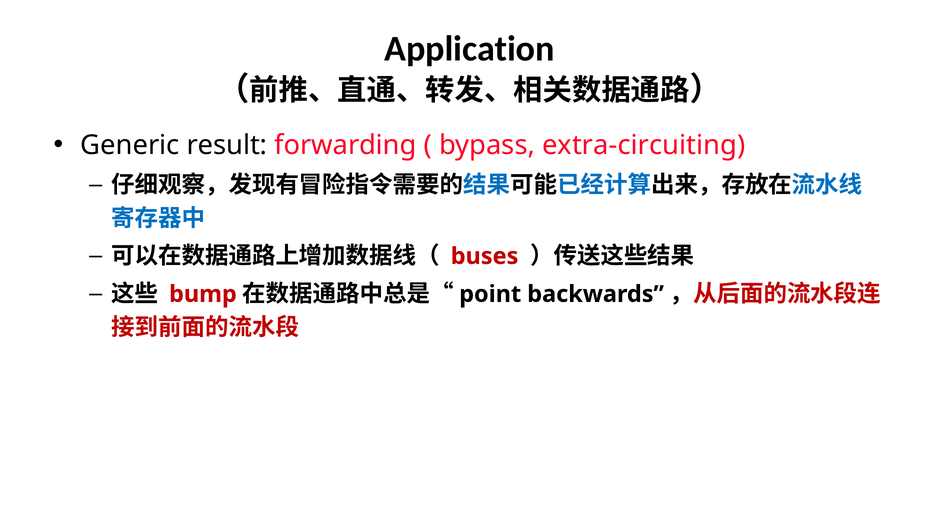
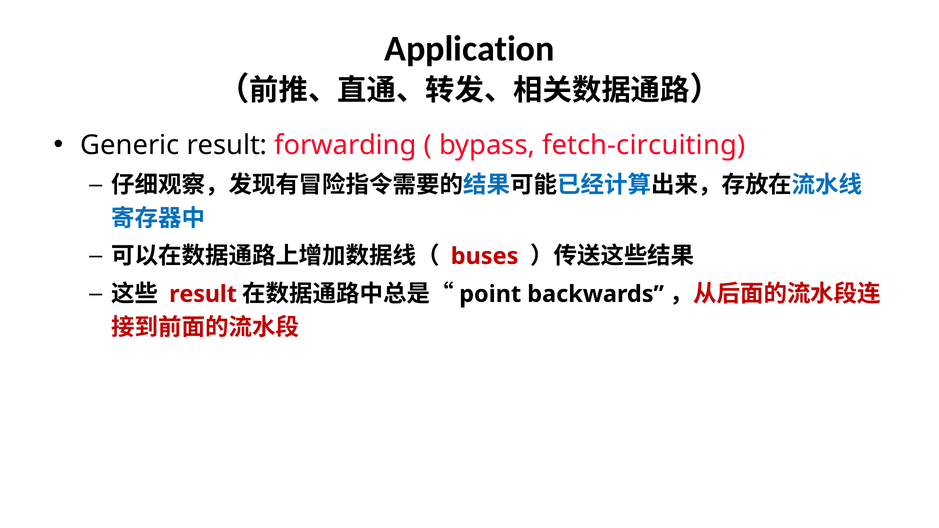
extra-circuiting: extra-circuiting -> fetch-circuiting (644, 145)
bump: bump -> result (203, 294)
